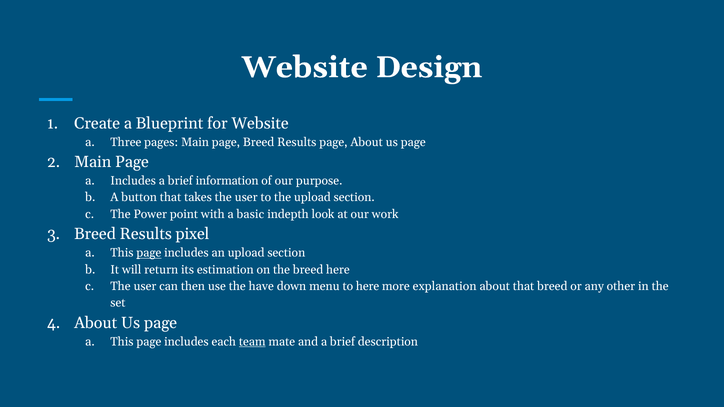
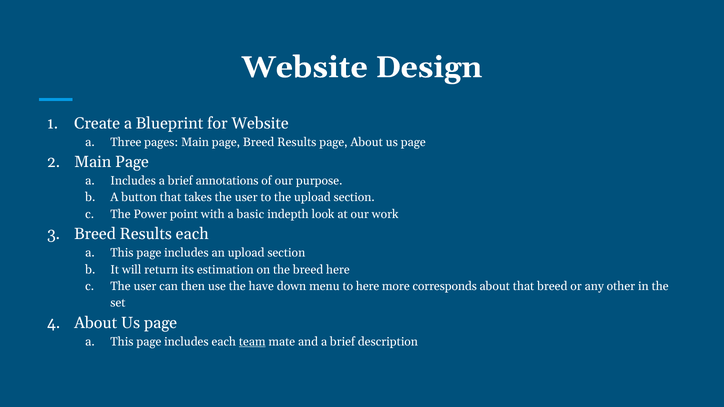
information: information -> annotations (227, 181)
Results pixel: pixel -> each (192, 234)
page underline: present -> none (149, 253)
explanation: explanation -> corresponds (445, 286)
